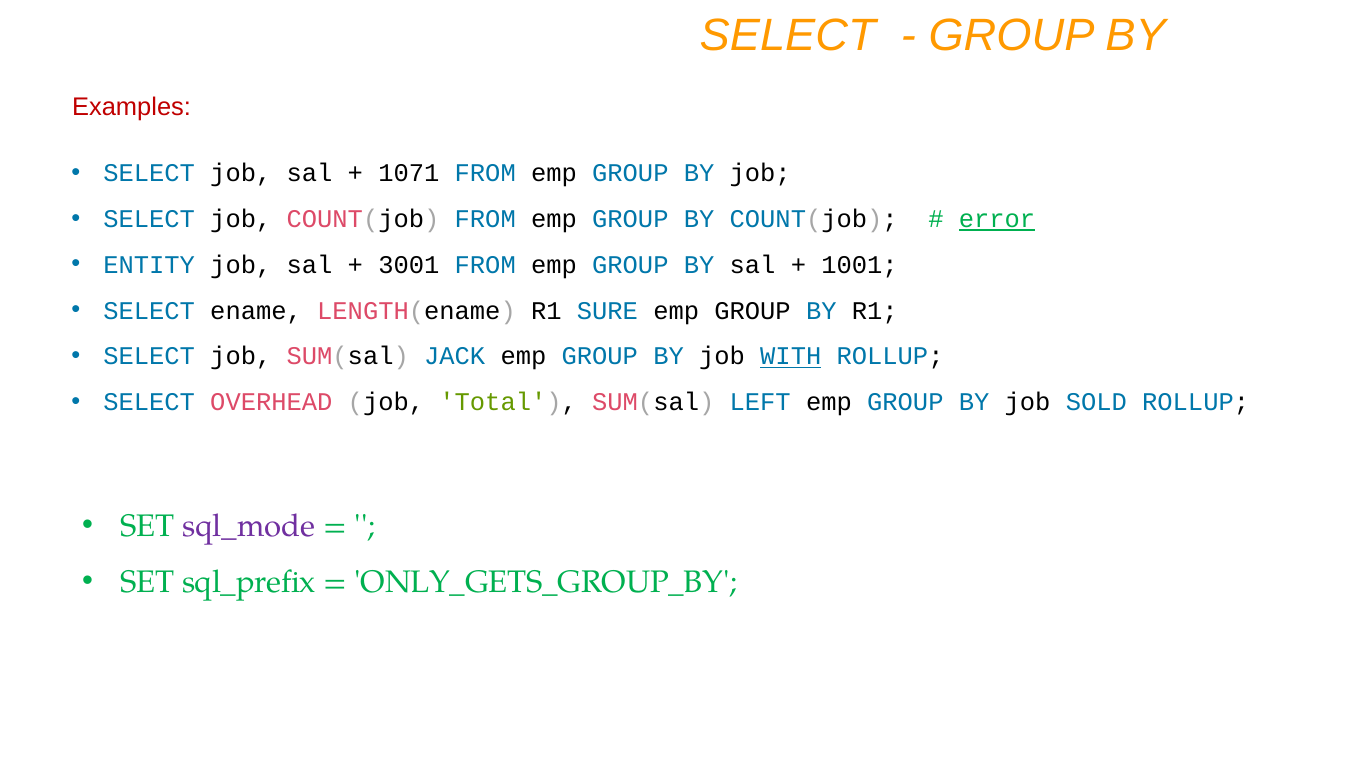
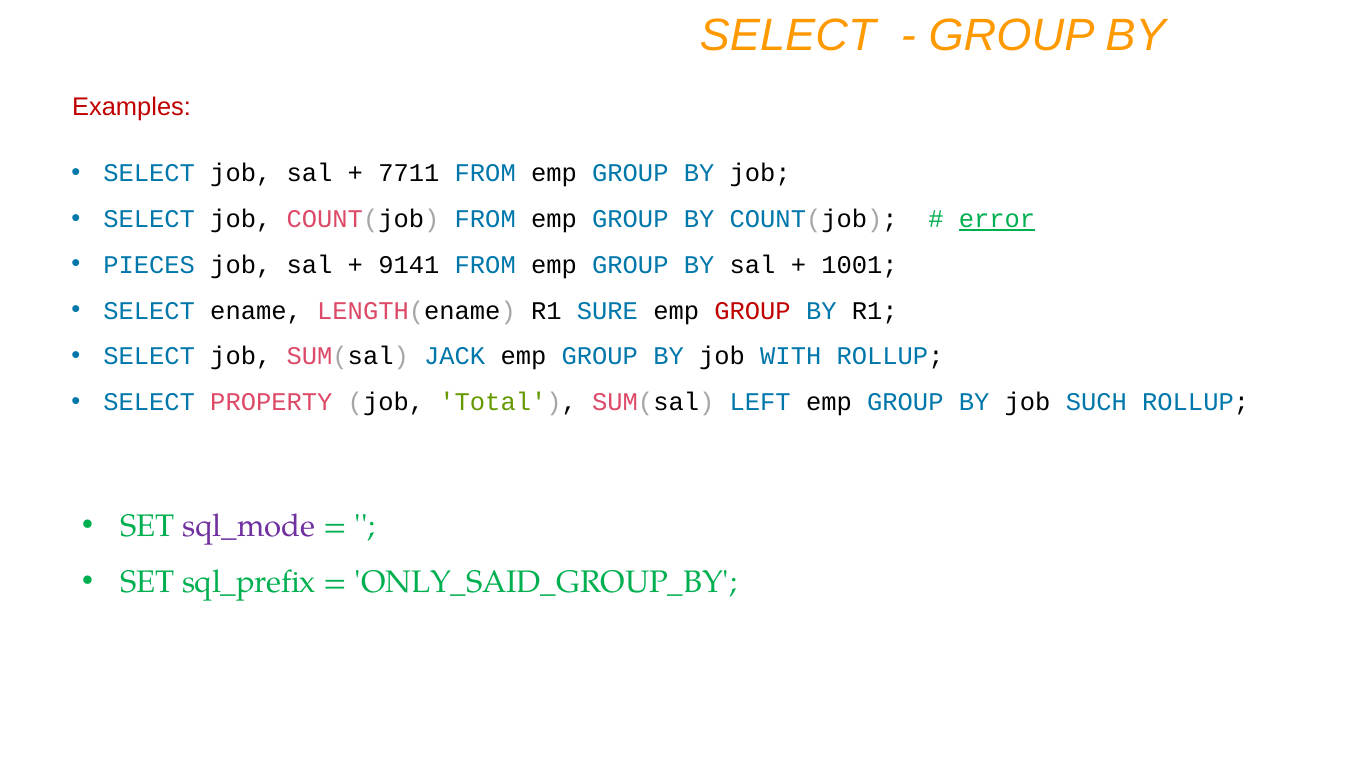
1071: 1071 -> 7711 (409, 173)
ENTITY: ENTITY -> PIECES (149, 265)
3001: 3001 -> 9141 (409, 265)
GROUP colour: black -> red (753, 311)
WITH underline: present -> none (791, 356)
OVERHEAD: OVERHEAD -> PROPERTY (271, 402)
SOLD: SOLD -> SUCH (1096, 402)
ONLY_GETS_GROUP_BY: ONLY_GETS_GROUP_BY -> ONLY_SAID_GROUP_BY (546, 582)
